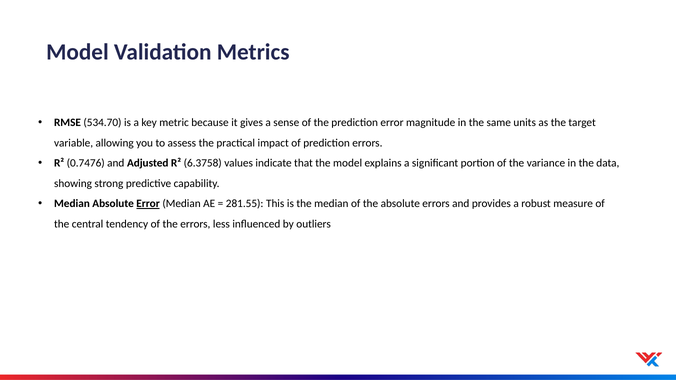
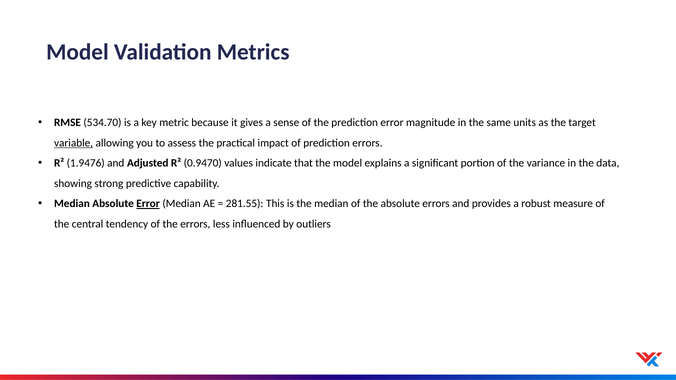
variable underline: none -> present (74, 143)
0.7476: 0.7476 -> 1.9476 (86, 163)
6.3758: 6.3758 -> 0.9470 (203, 163)
